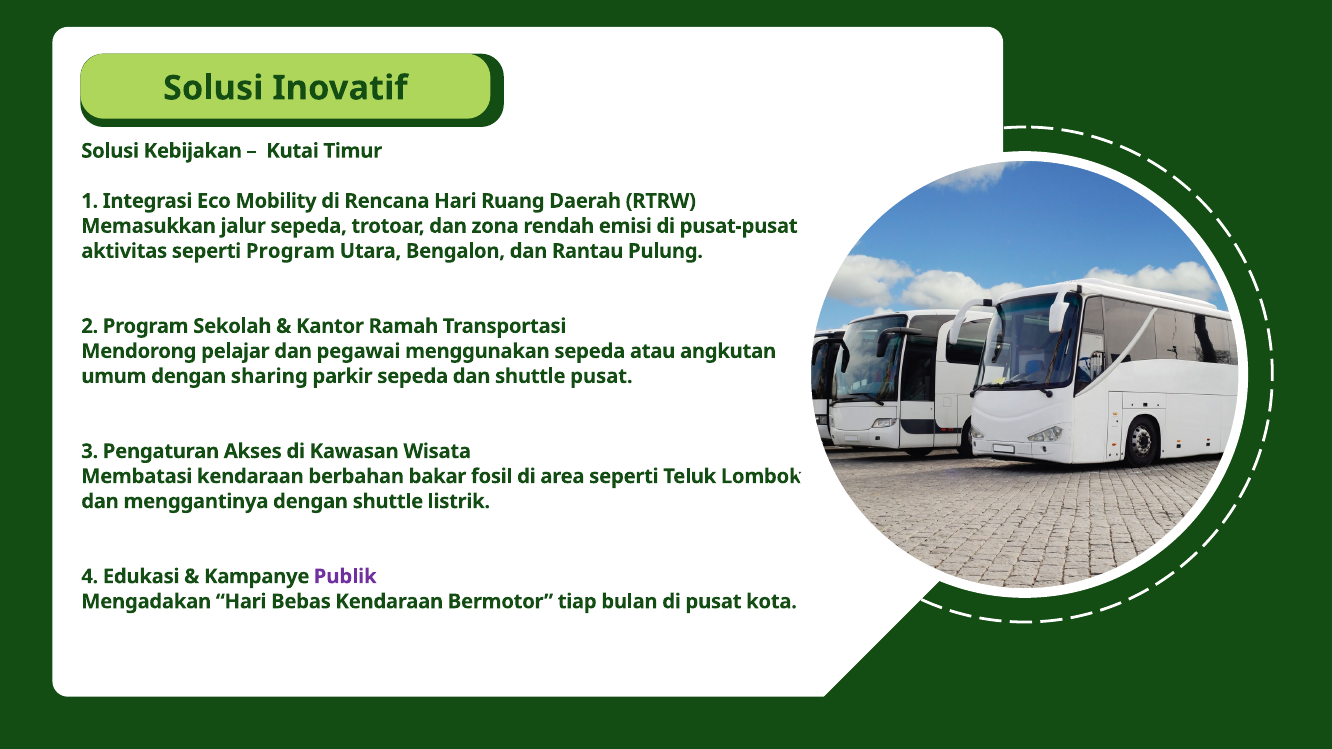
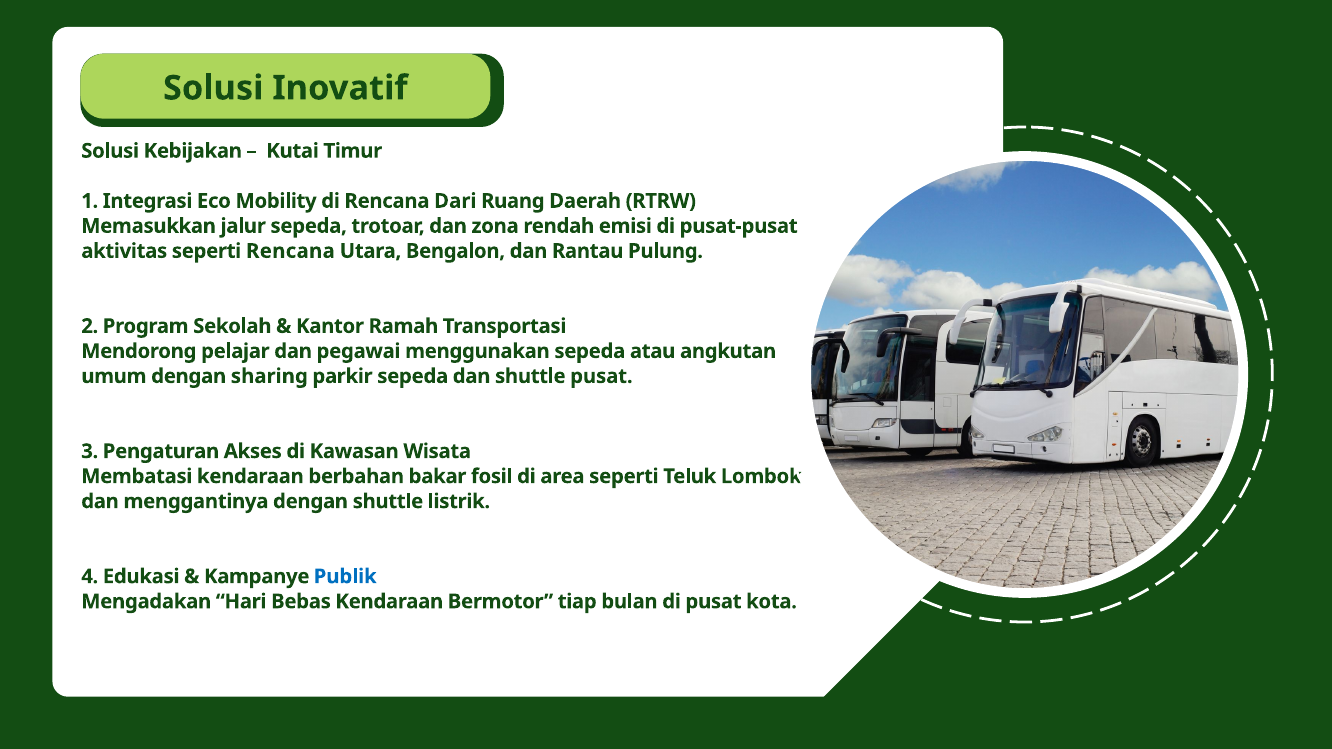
Rencana Hari: Hari -> Dari (455, 201)
seperti Program: Program -> Rencana (290, 251)
Publik colour: purple -> blue (345, 577)
